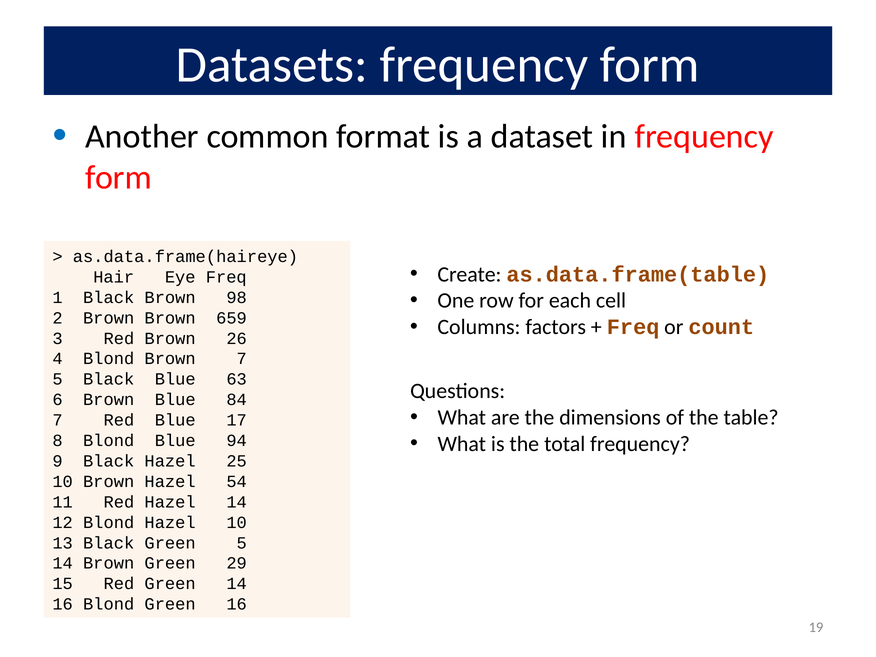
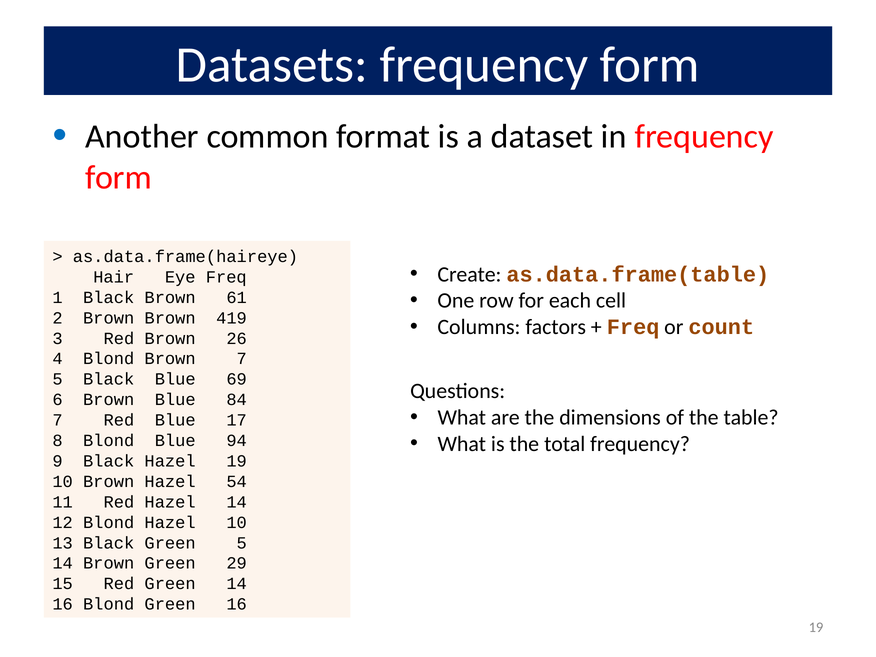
98: 98 -> 61 (237, 297)
659: 659 -> 419 (232, 318)
63: 63 -> 69 (237, 379)
Hazel 25: 25 -> 19 (237, 461)
